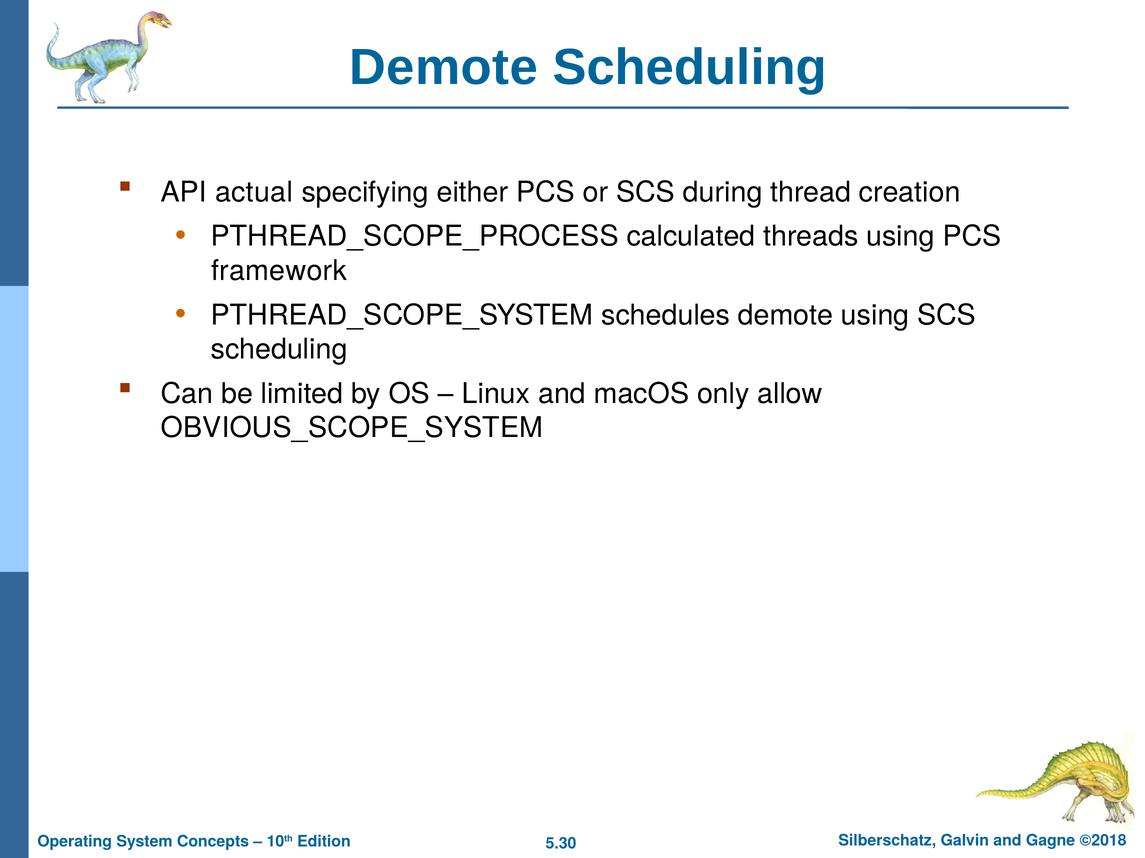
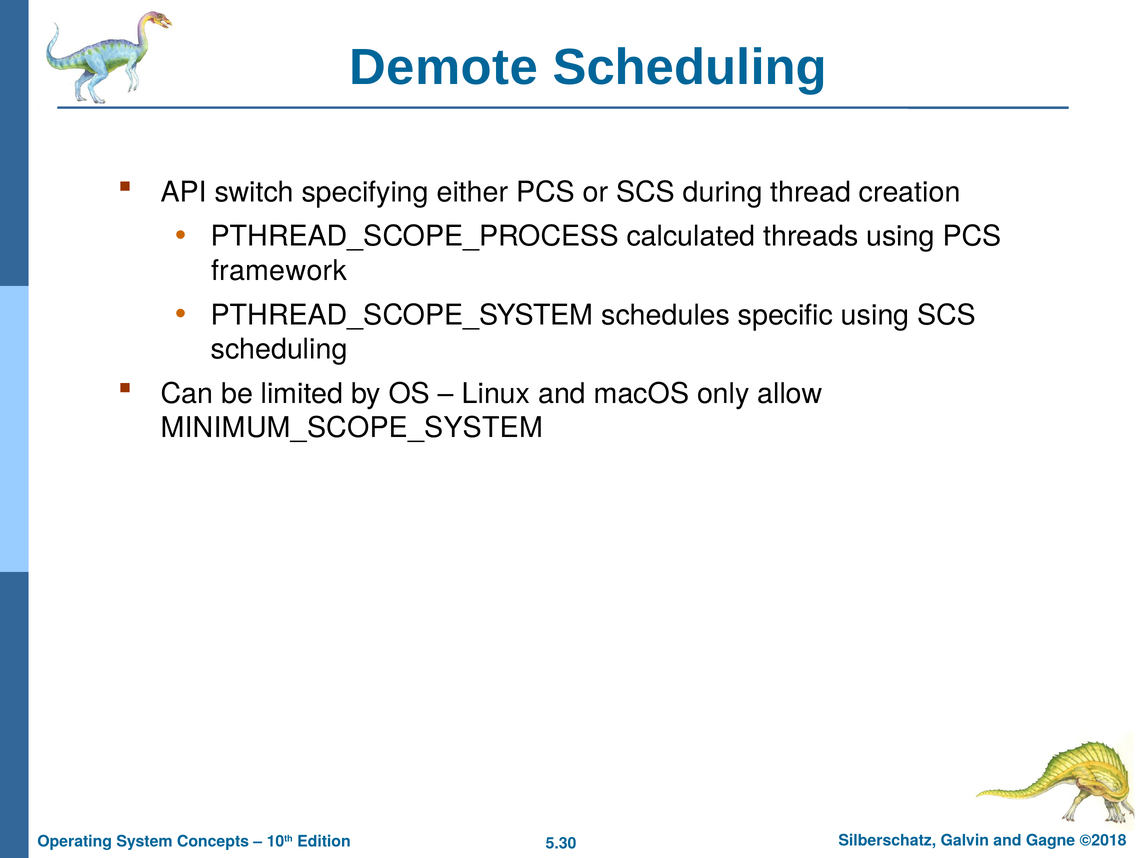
actual: actual -> switch (254, 192)
schedules demote: demote -> specific (785, 315)
OBVIOUS_SCOPE_SYSTEM: OBVIOUS_SCOPE_SYSTEM -> MINIMUM_SCOPE_SYSTEM (352, 428)
